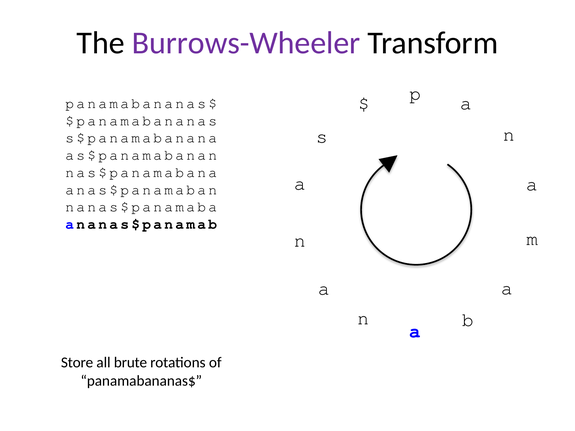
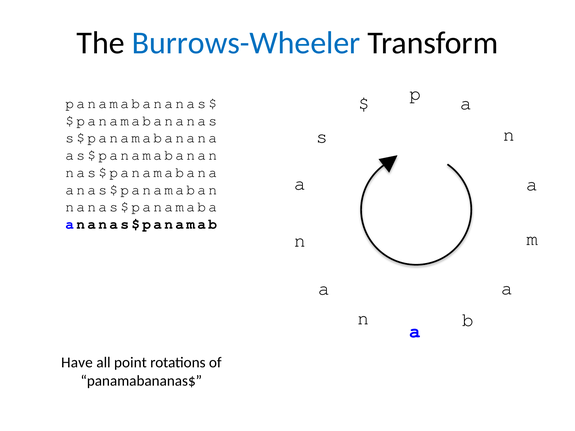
Burrows-Wheeler colour: purple -> blue (246, 43)
Store: Store -> Have (77, 363)
brute: brute -> point (130, 363)
